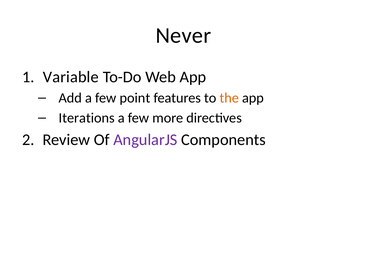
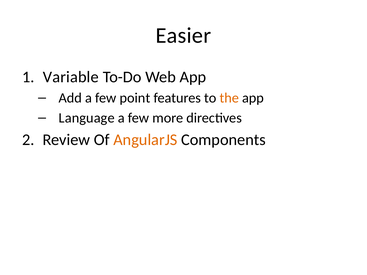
Never: Never -> Easier (183, 36)
Iterations: Iterations -> Language (87, 118)
AngularJS colour: purple -> orange (145, 140)
